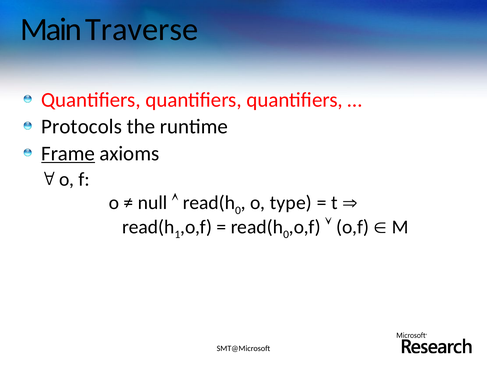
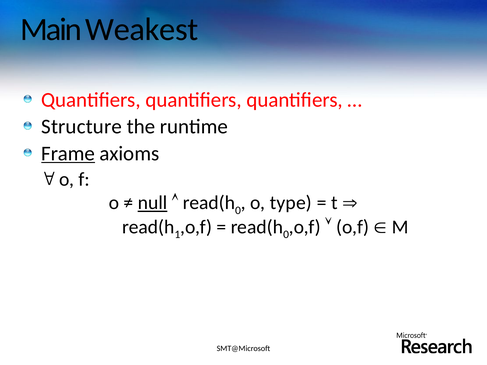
Traverse: Traverse -> Weakest (142, 30)
Protocols: Protocols -> Structure (82, 127)
null underline: none -> present (153, 203)
